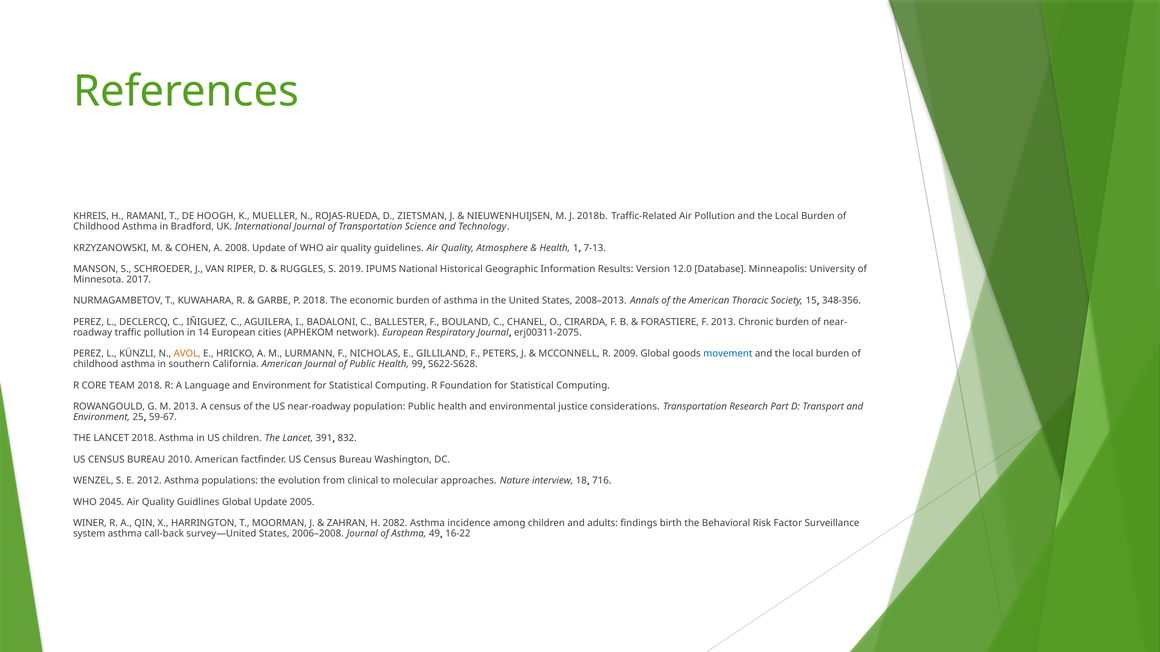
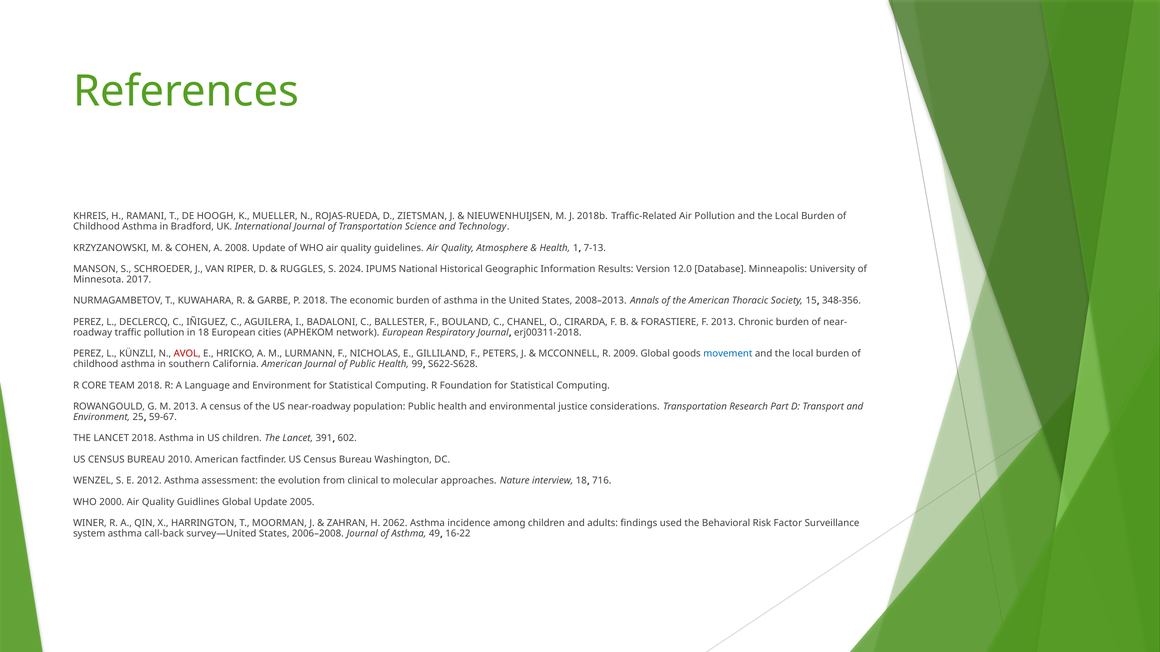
2019: 2019 -> 2024 (351, 269)
in 14: 14 -> 18 (203, 333)
erj00311-2075: erj00311-2075 -> erj00311-2018 (548, 333)
AVOL colour: orange -> red (187, 354)
832: 832 -> 602 (347, 439)
populations: populations -> assessment (230, 481)
2045: 2045 -> 2000 (112, 502)
2082: 2082 -> 2062 (395, 524)
birth: birth -> used (671, 524)
